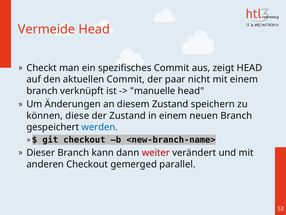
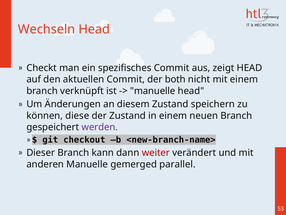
Vermeide: Vermeide -> Wechseln (47, 29)
paar: paar -> both (175, 79)
werden colour: blue -> purple (100, 127)
anderen Checkout: Checkout -> Manuelle (87, 164)
